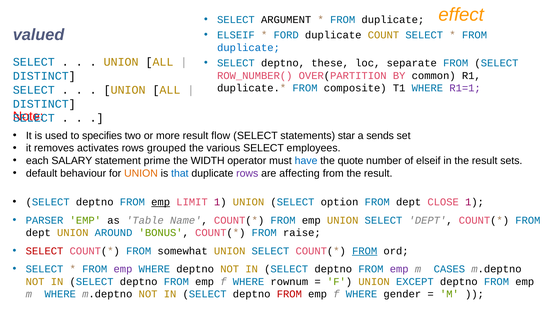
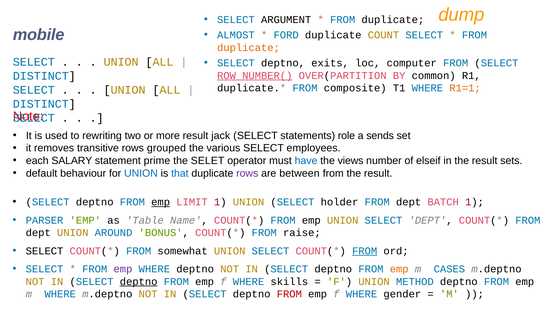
effect: effect -> dump (461, 15)
valued: valued -> mobile (39, 35)
ELSEIF: ELSEIF -> ALMOST (236, 35)
duplicate colour: blue -> orange (248, 48)
these: these -> exits (330, 63)
separate: separate -> computer (412, 63)
ROW_NUMBER( underline: none -> present (255, 76)
R1=1 colour: purple -> orange (465, 88)
specifies: specifies -> rewriting (102, 136)
flow: flow -> jack (221, 136)
star: star -> role (346, 136)
activates: activates -> transitive (98, 148)
WIDTH: WIDTH -> SELET (208, 161)
quote: quote -> views (351, 161)
UNION colour: orange -> blue (141, 173)
affecting: affecting -> between (299, 173)
option: option -> holder (340, 202)
CLOSE: CLOSE -> BATCH (443, 202)
SELECT colour: red -> black (45, 251)
emp colour: purple -> orange (399, 269)
deptno underline: none -> present (139, 281)
rownum: rownum -> skills (289, 281)
EXCEPT: EXCEPT -> METHOD (415, 281)
